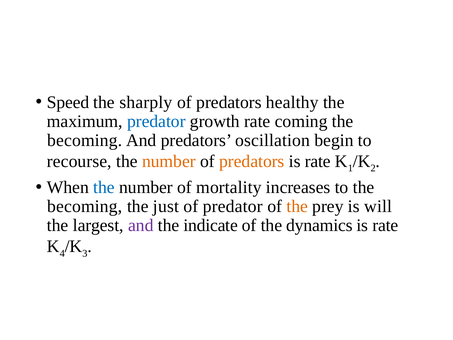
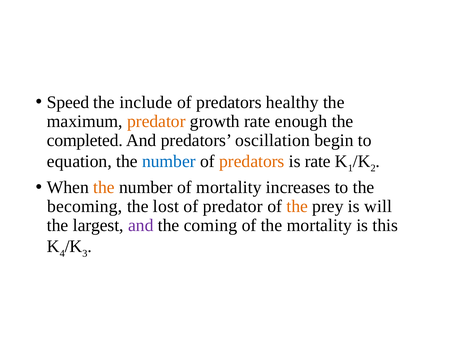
sharply: sharply -> include (146, 102)
predator colour: blue -> orange (156, 121)
coming: coming -> enough (301, 121)
becoming: becoming -> completed (85, 140)
recourse: recourse -> equation (79, 161)
number colour: orange -> blue (169, 161)
the colour: blue -> orange (104, 187)
just: just -> lost (166, 206)
indicate: indicate -> coming (210, 225)
the dynamics: dynamics -> mortality (319, 225)
rate: rate -> this (385, 225)
